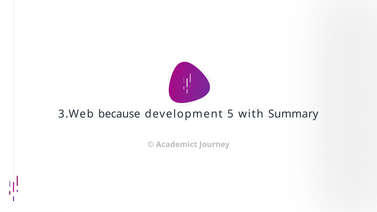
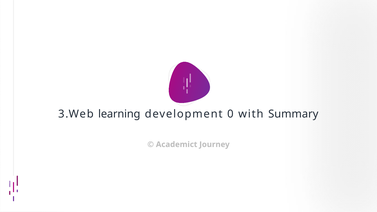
because: because -> learning (119, 114)
5: 5 -> 0 (230, 114)
